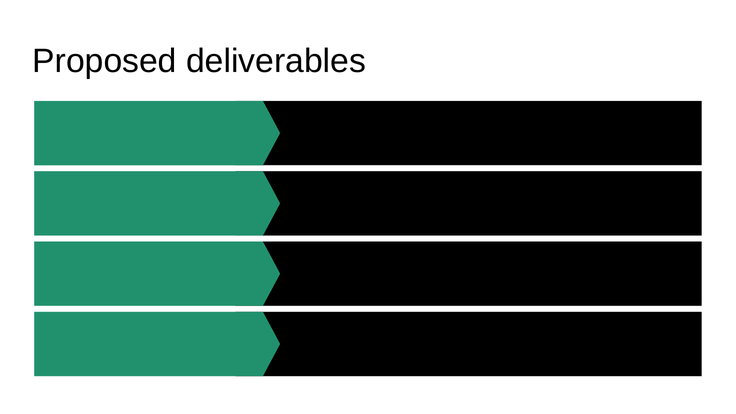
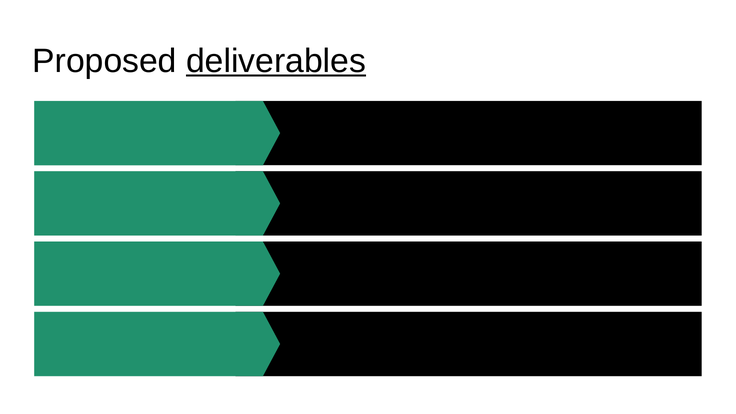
deliverables underline: none -> present (276, 61)
